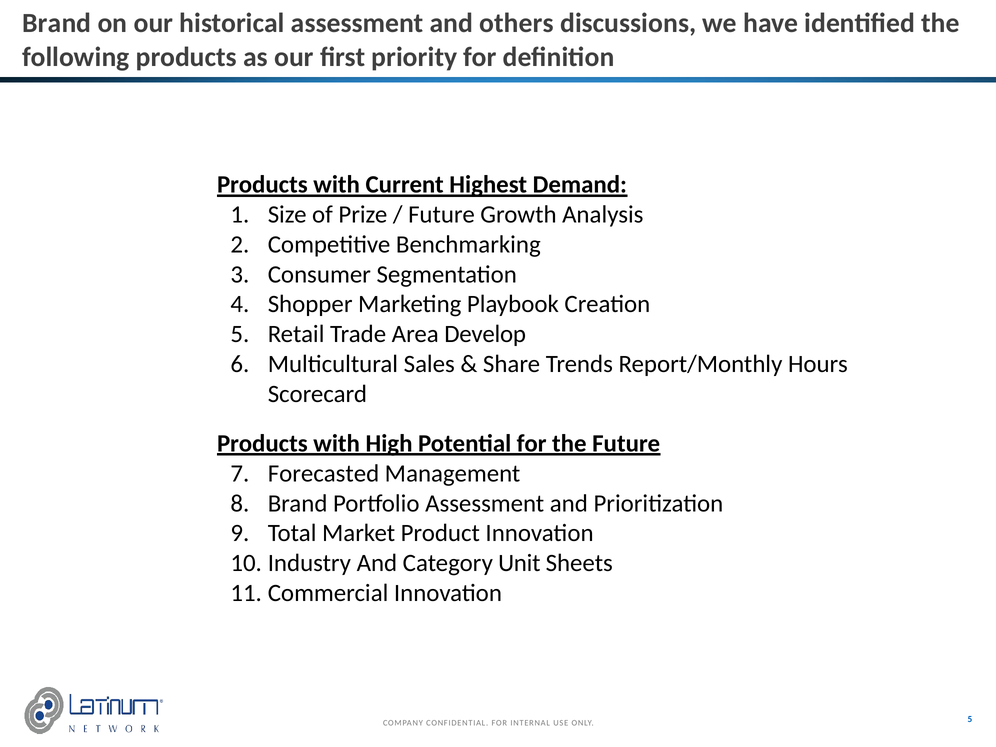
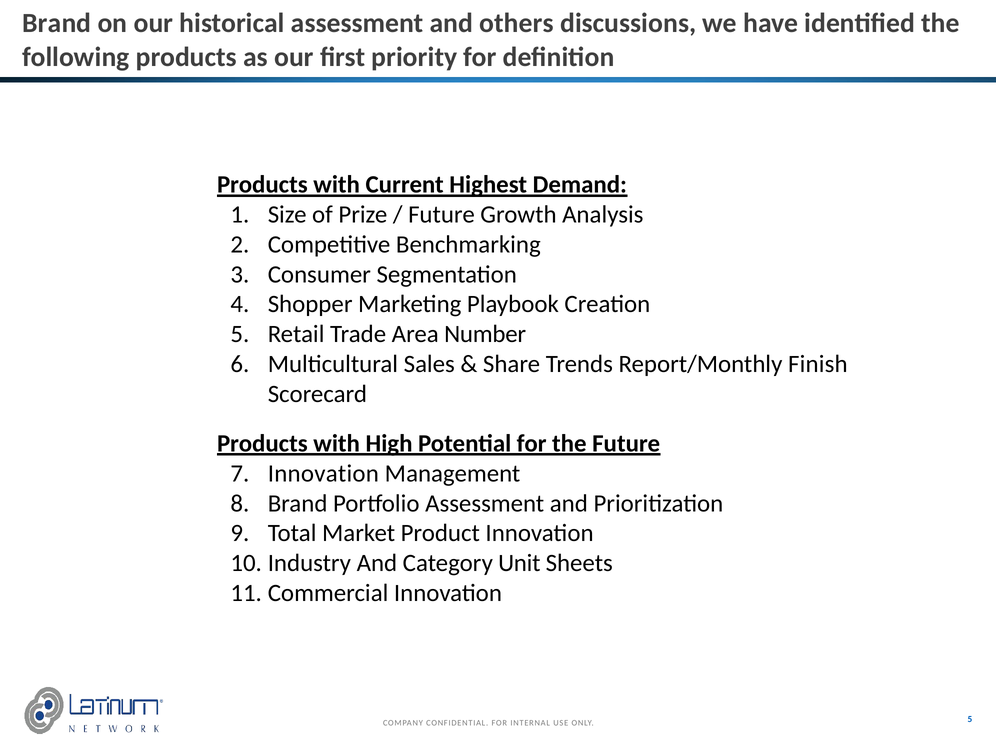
Develop: Develop -> Number (485, 334)
Hours: Hours -> Finish (818, 364)
Forecasted: Forecasted -> Innovation (323, 474)
